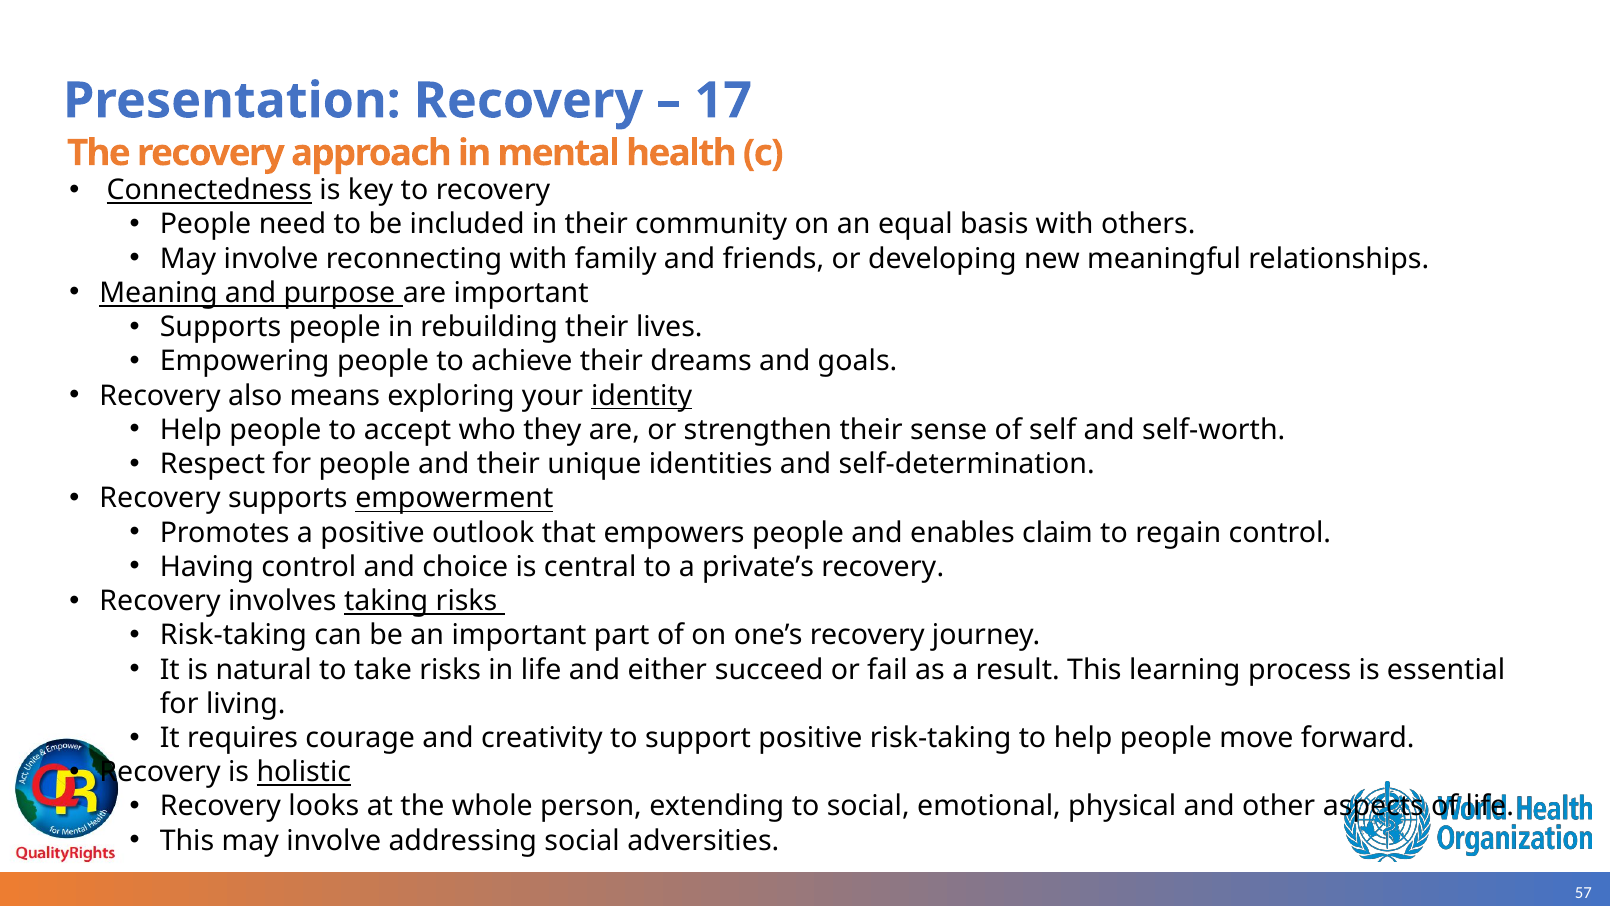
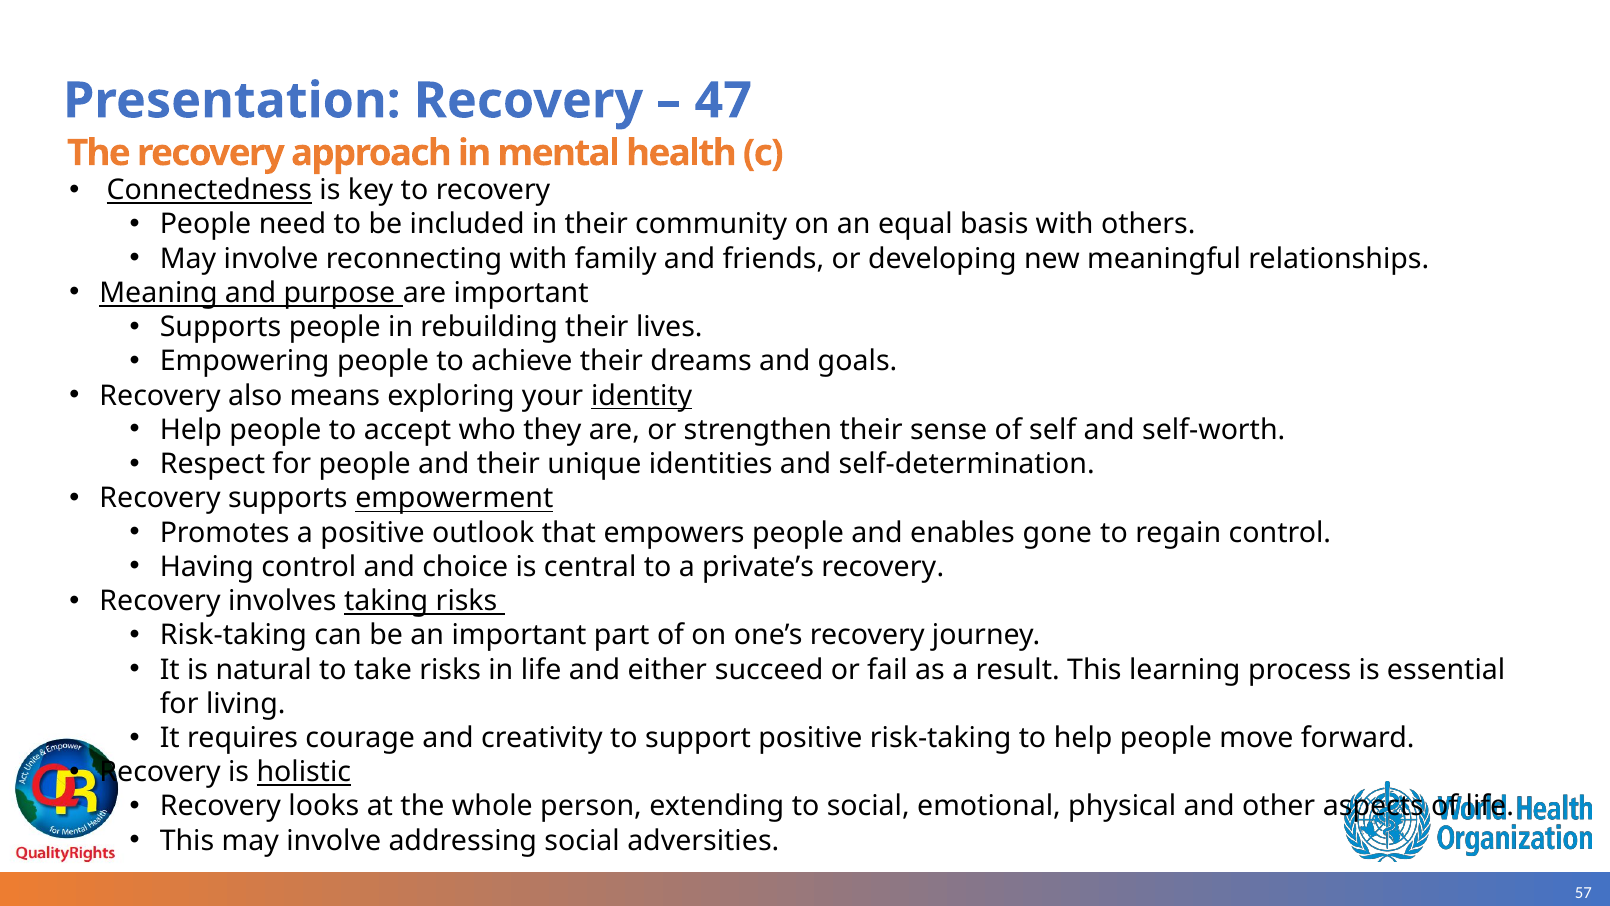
17: 17 -> 47 (723, 101)
claim: claim -> gone (1057, 532)
